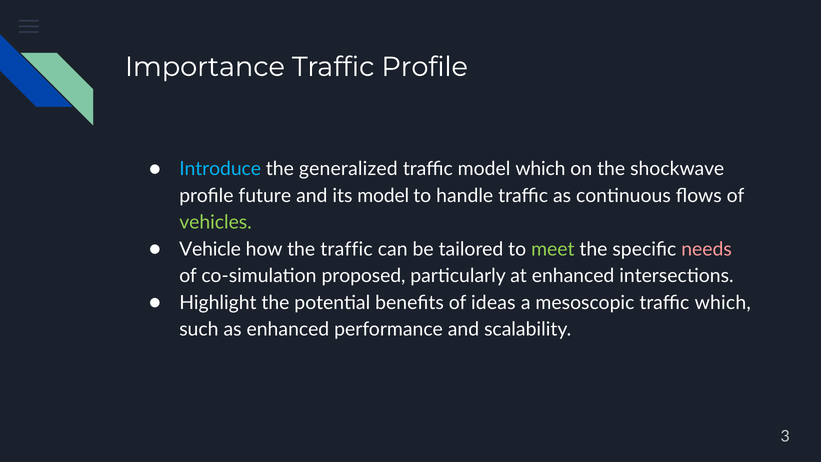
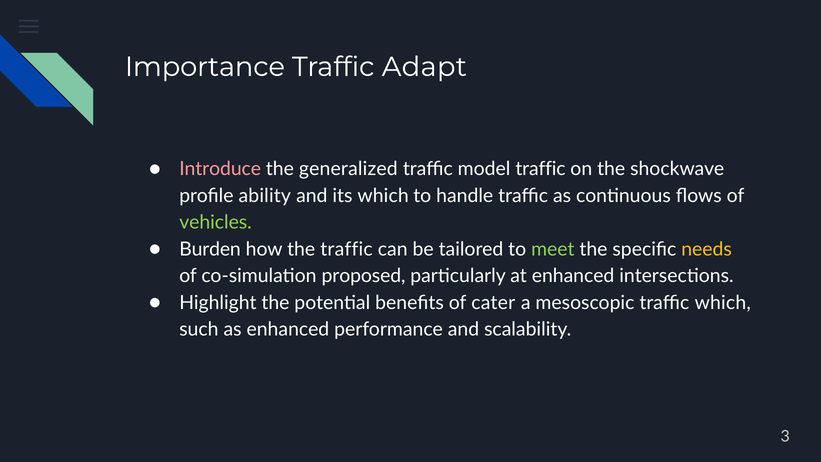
Traffic Profile: Profile -> Adapt (424, 67)
Introduce colour: light blue -> pink (220, 169)
model which: which -> traffic (540, 169)
future: future -> ability (265, 196)
its model: model -> which (383, 196)
Vehicle: Vehicle -> Burden (210, 249)
needs colour: pink -> yellow (707, 249)
ideas: ideas -> cater (493, 303)
